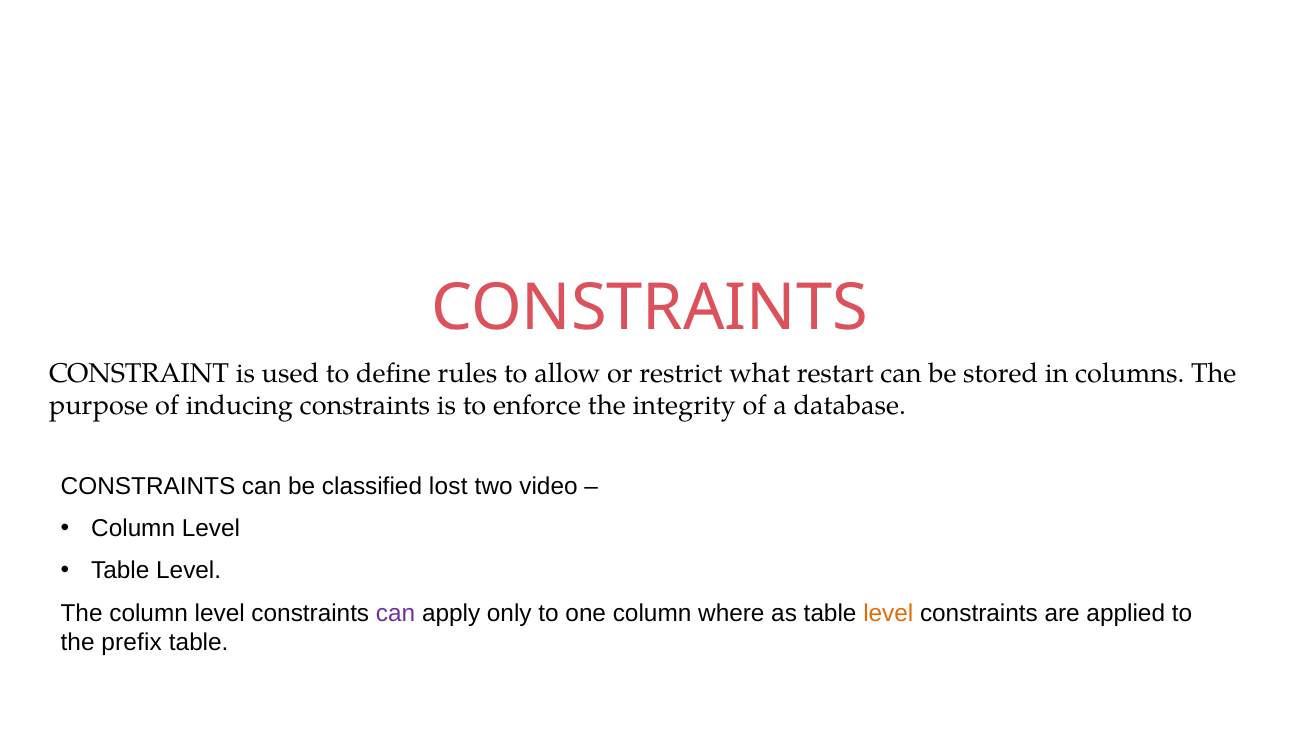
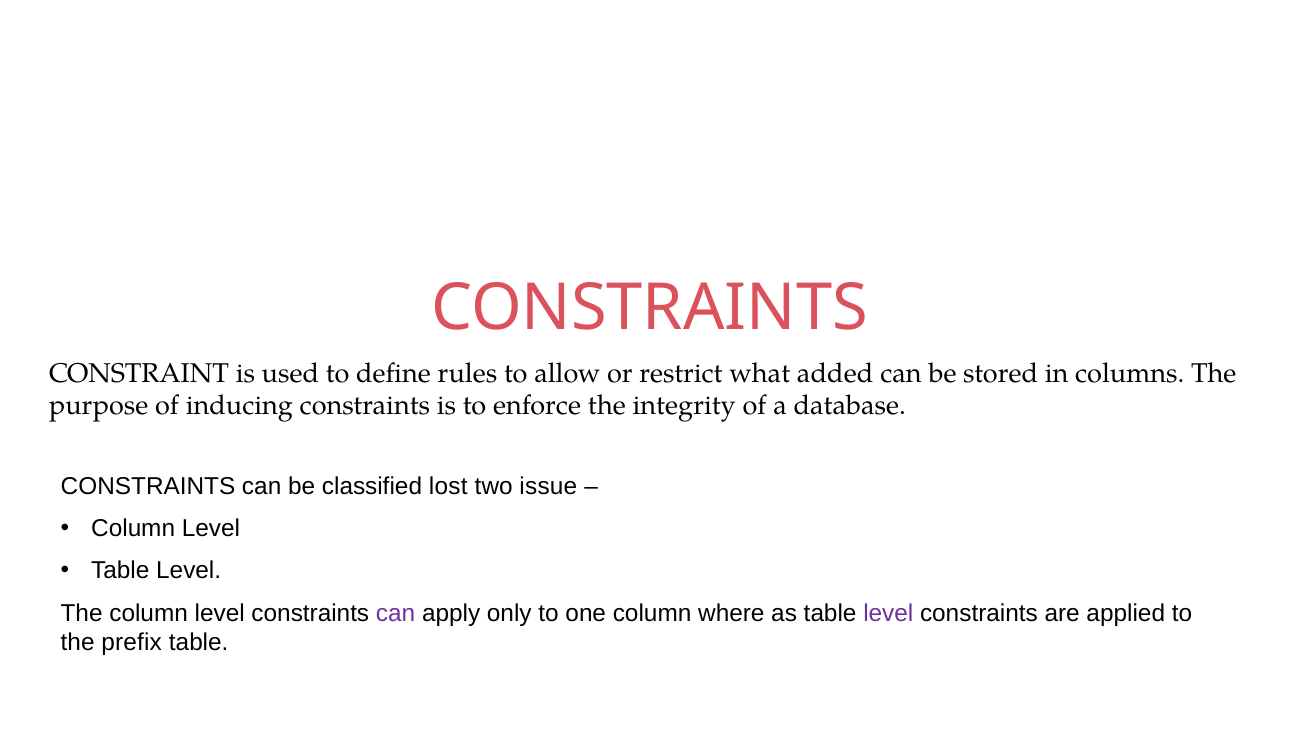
restart: restart -> added (835, 373)
video: video -> issue (548, 487)
level colour: orange -> purple (888, 613)
